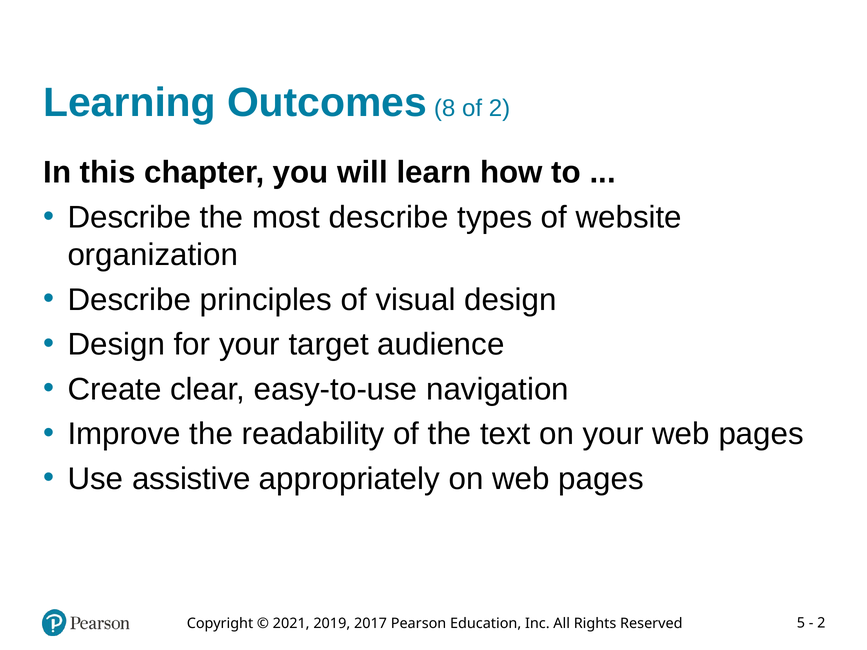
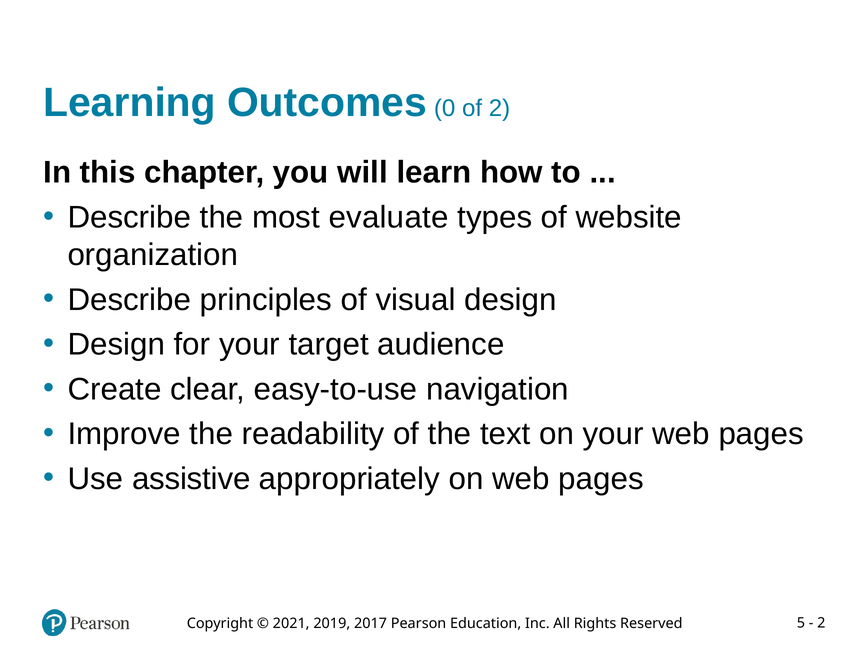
8: 8 -> 0 (445, 108)
most describe: describe -> evaluate (389, 217)
